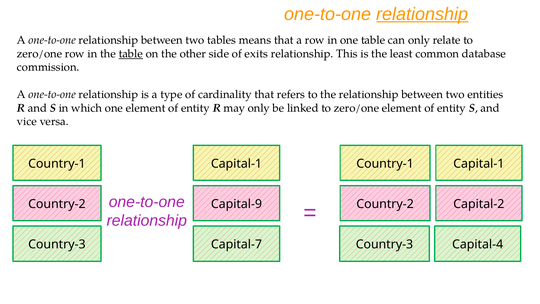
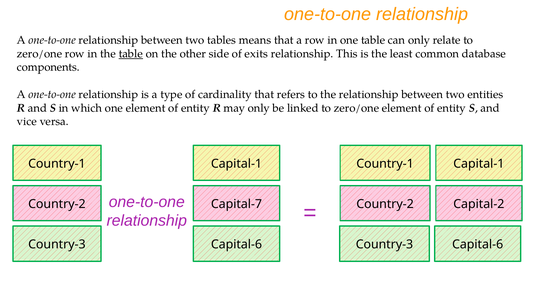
relationship underline: present -> none (422, 14)
commission: commission -> components (48, 67)
Capital-9: Capital-9 -> Capital-7 (236, 204)
Capital-7: Capital-7 -> Capital-6 (236, 244)
Capital-4: Capital-4 -> Capital-6 (478, 244)
